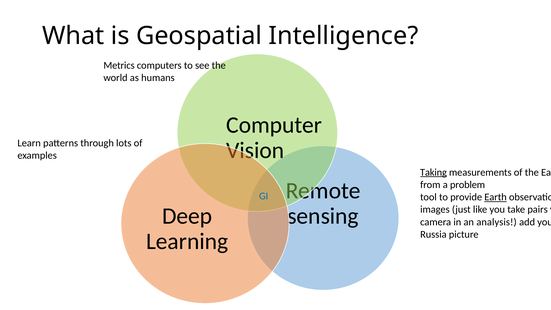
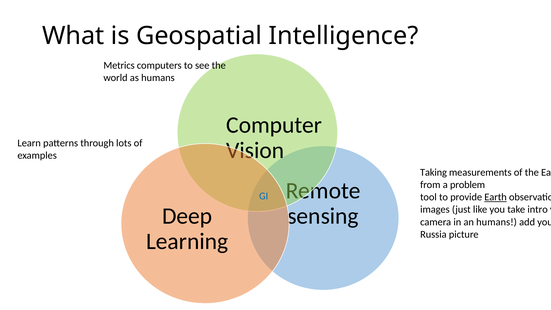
Taking underline: present -> none (433, 172)
pairs: pairs -> intro (538, 210)
an analysis: analysis -> humans (497, 222)
